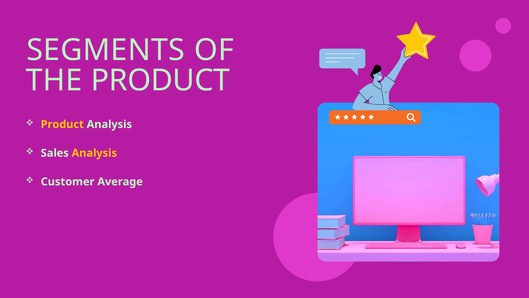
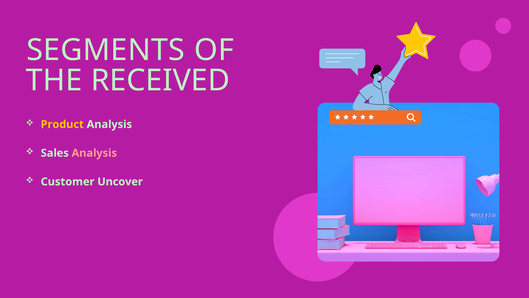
THE PRODUCT: PRODUCT -> RECEIVED (160, 80)
Analysis colour: yellow -> pink (94, 153)
Average: Average -> Uncover (120, 182)
